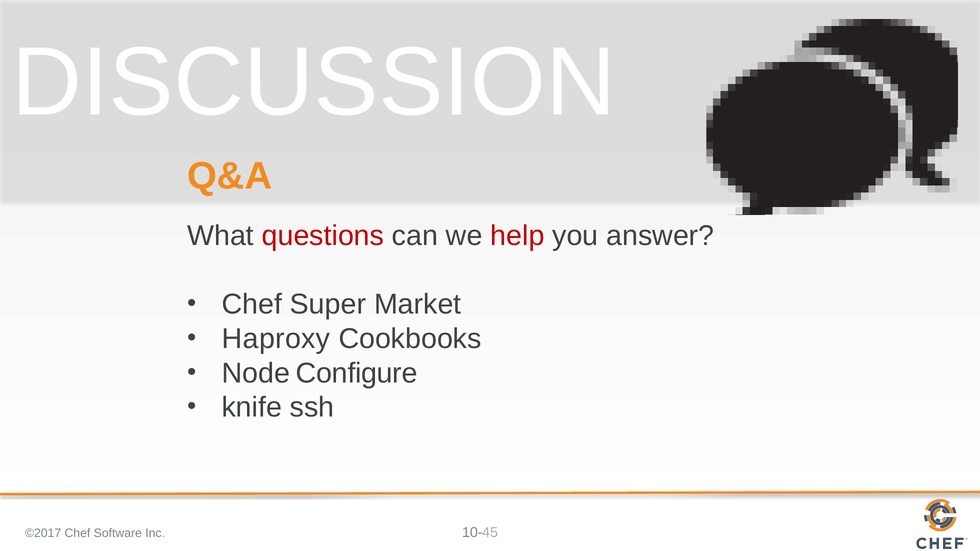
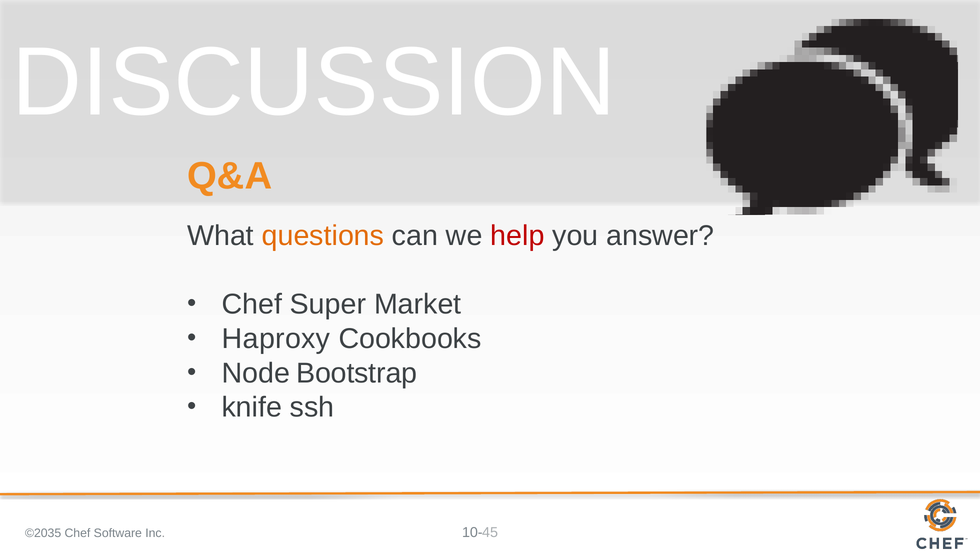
questions colour: red -> orange (323, 236)
Configure: Configure -> Bootstrap (357, 373)
©2017: ©2017 -> ©2035 (43, 533)
